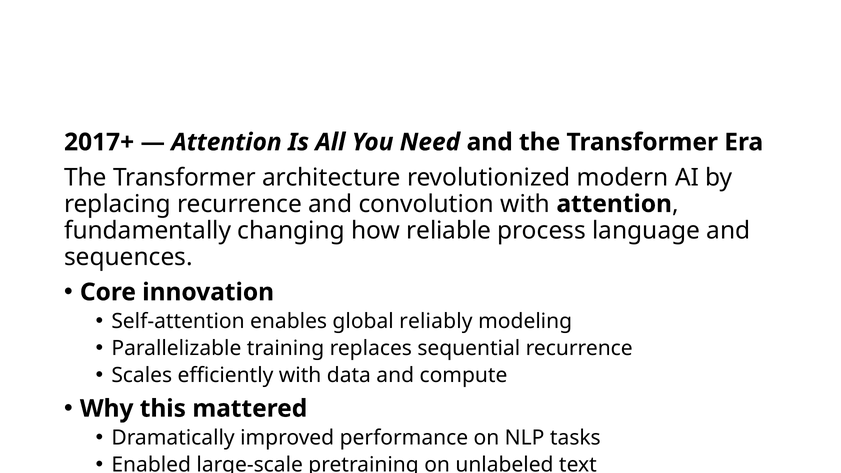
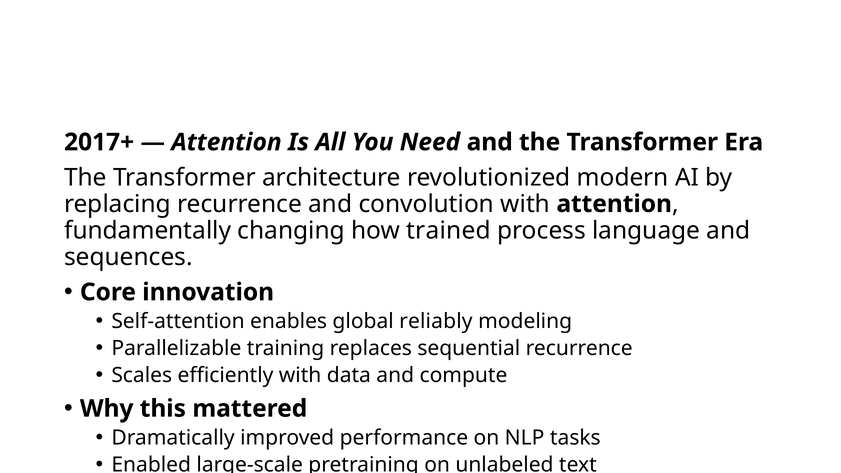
reliable: reliable -> trained (449, 230)
